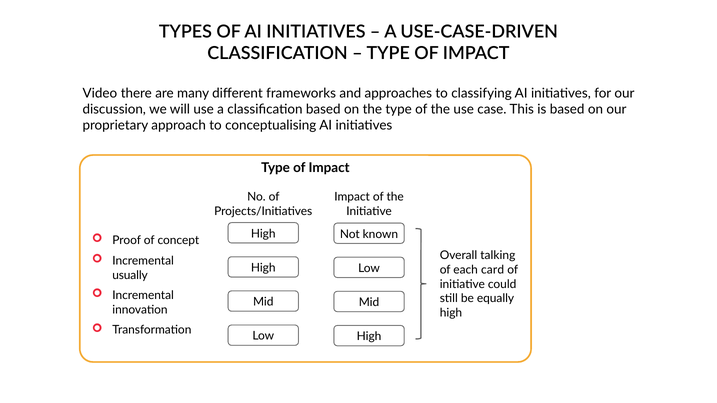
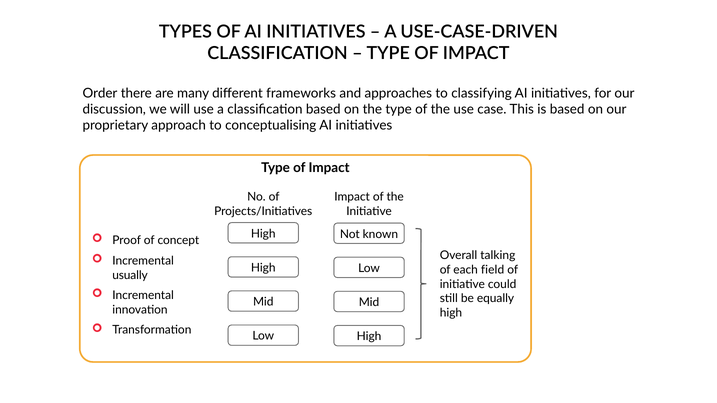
Video: Video -> Order (100, 93)
card: card -> field (493, 270)
